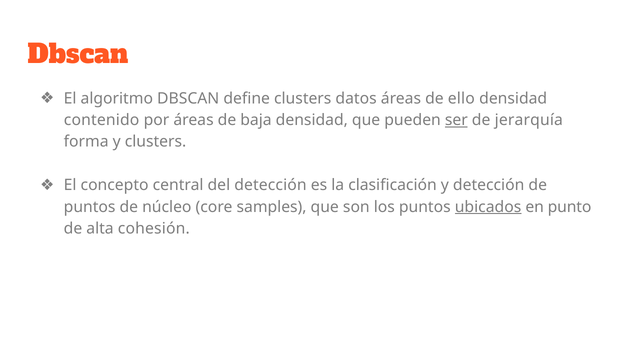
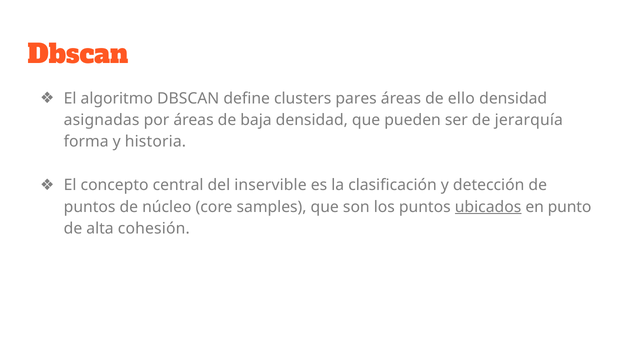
datos: datos -> pares (356, 98)
contenido: contenido -> asignadas (102, 120)
ser underline: present -> none (456, 120)
y clusters: clusters -> historia (155, 142)
del detección: detección -> inservible (270, 185)
